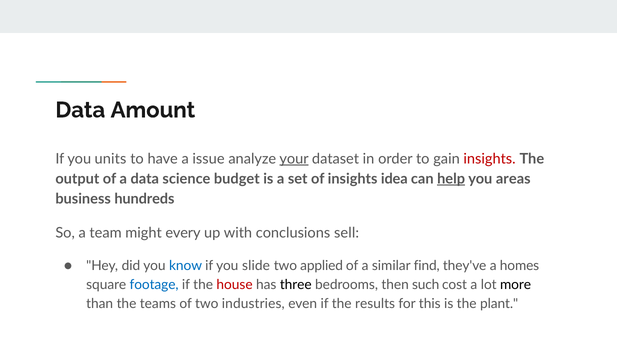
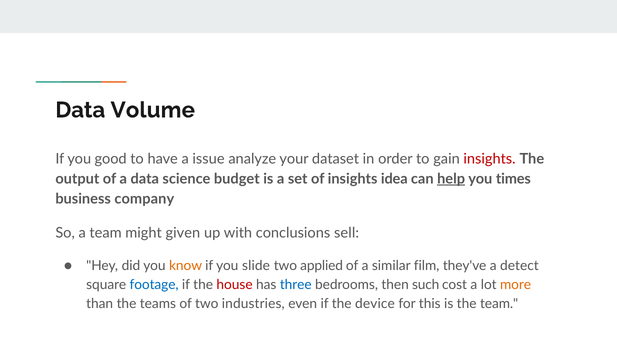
Amount: Amount -> Volume (153, 110)
units: units -> good (111, 159)
your underline: present -> none (294, 159)
areas: areas -> times (513, 179)
hundreds: hundreds -> company (144, 199)
every: every -> given (183, 233)
know colour: blue -> orange (186, 266)
find: find -> film (427, 266)
homes: homes -> detect (519, 266)
three colour: black -> blue (296, 285)
more colour: black -> orange (516, 285)
results: results -> device (375, 304)
the plant: plant -> team (499, 304)
